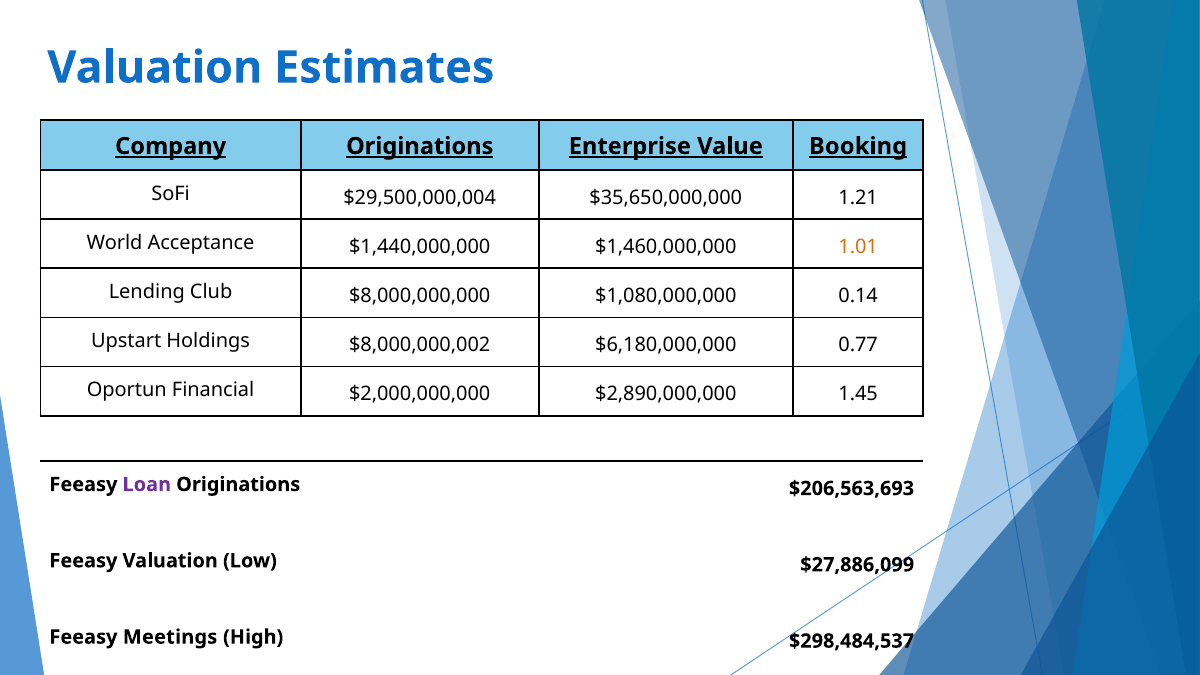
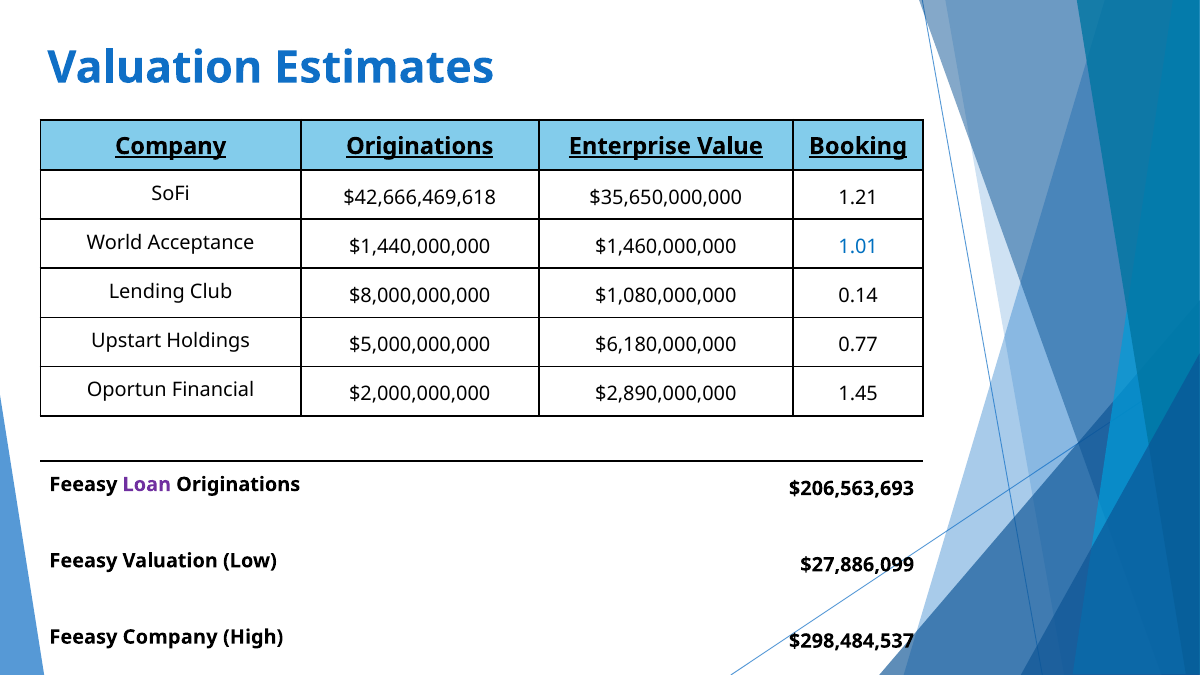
$29,500,000,004: $29,500,000,004 -> $42,666,469,618 (420, 198)
1.01 colour: orange -> blue (858, 247)
$8,000,000,002: $8,000,000,002 -> $5,000,000,000 (420, 345)
Feeasy Meetings: Meetings -> Company (170, 637)
